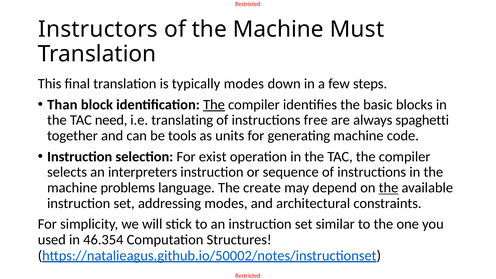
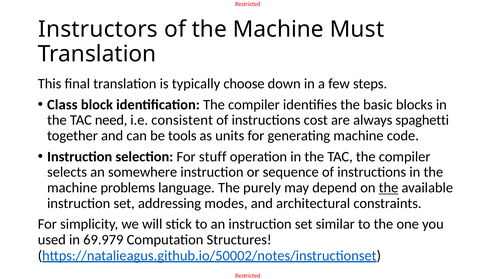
typically modes: modes -> choose (244, 84)
Than: Than -> Class (62, 105)
The underline: present -> none (214, 105)
translating: translating -> consistent (182, 120)
free: free -> cost (316, 120)
exist: exist -> stuff (213, 157)
interpreters: interpreters -> somewhere (143, 172)
create: create -> purely (262, 188)
46.354: 46.354 -> 69.979 (103, 240)
